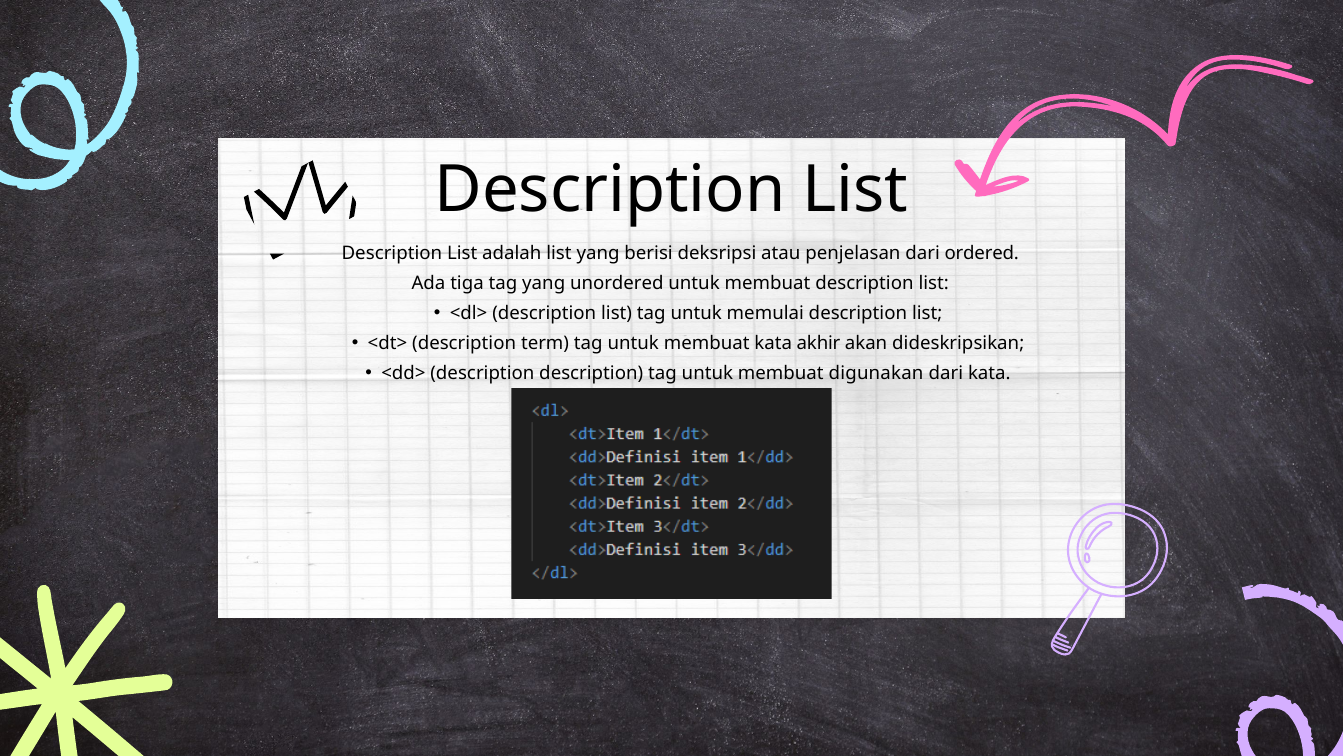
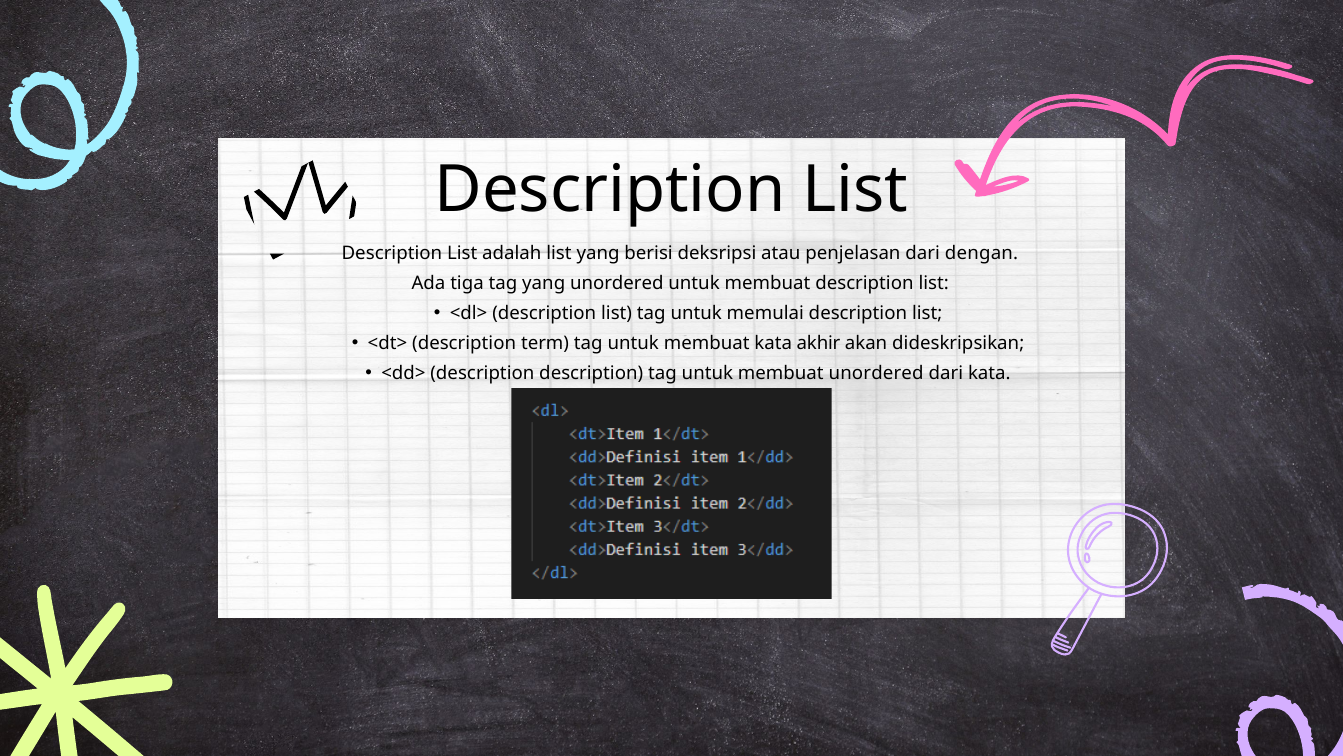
ordered: ordered -> dengan (982, 253)
membuat digunakan: digunakan -> unordered (876, 373)
